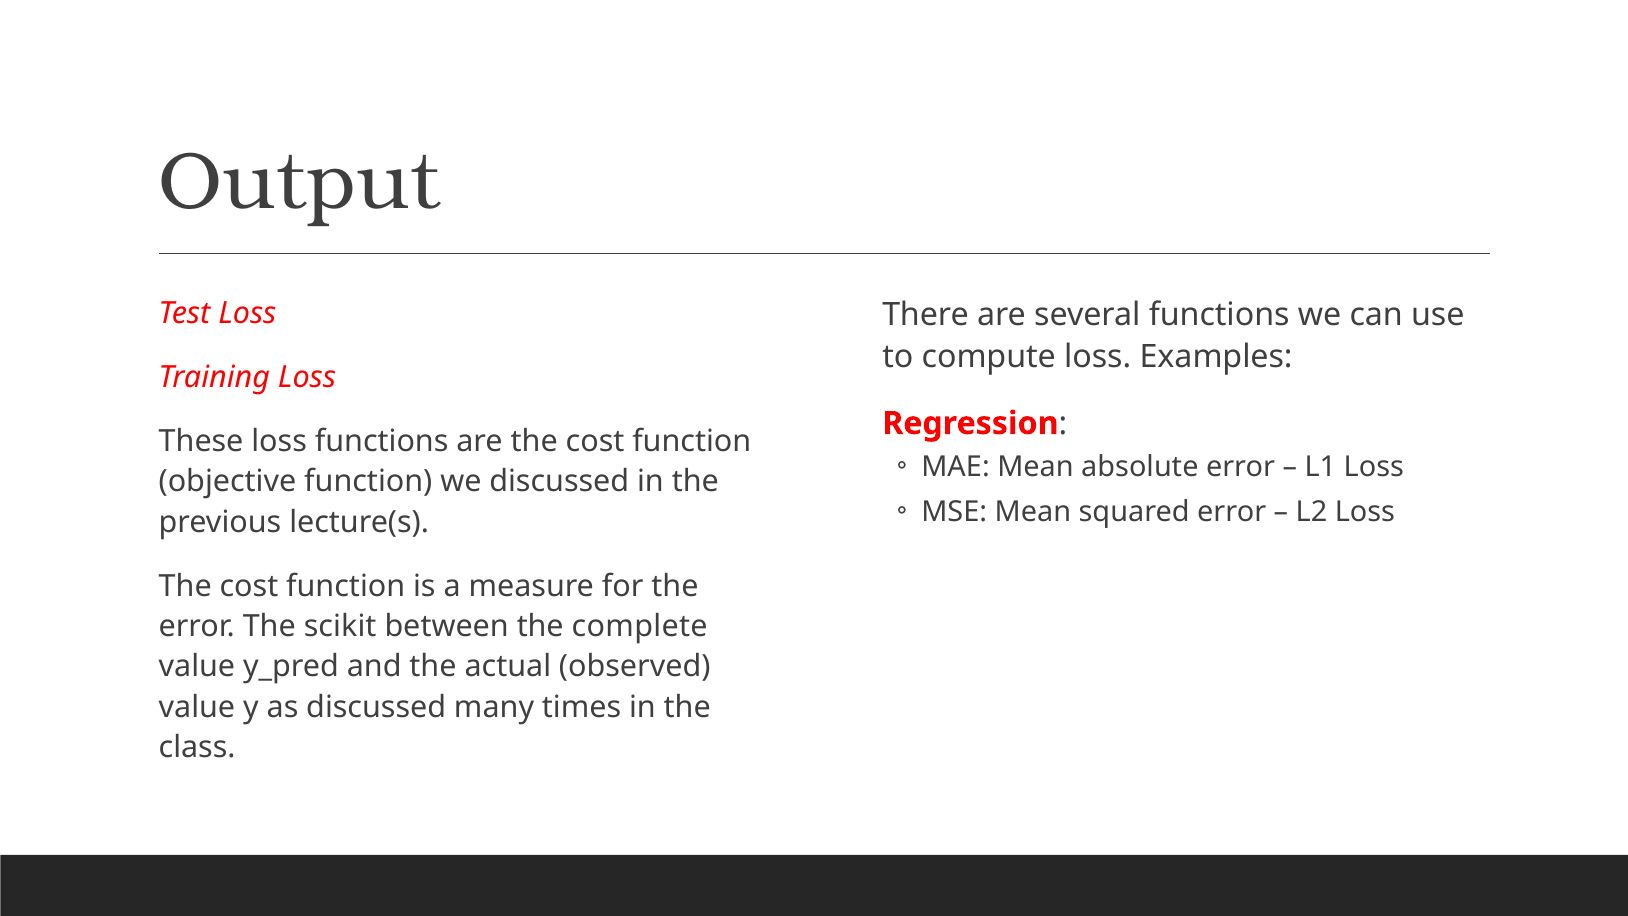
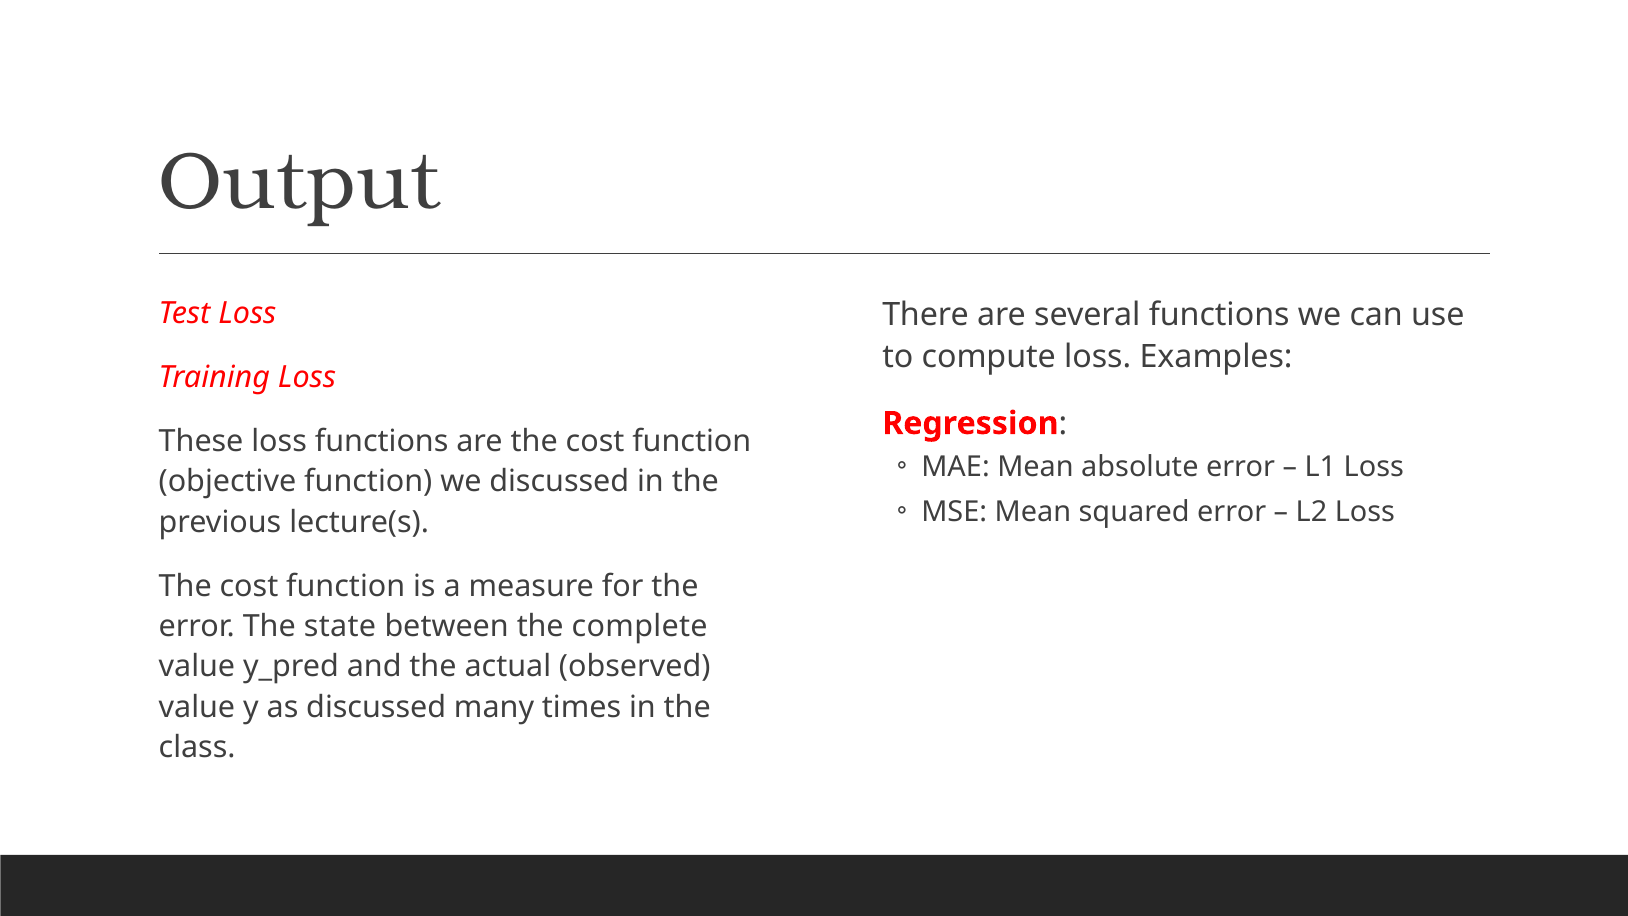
scikit: scikit -> state (340, 626)
